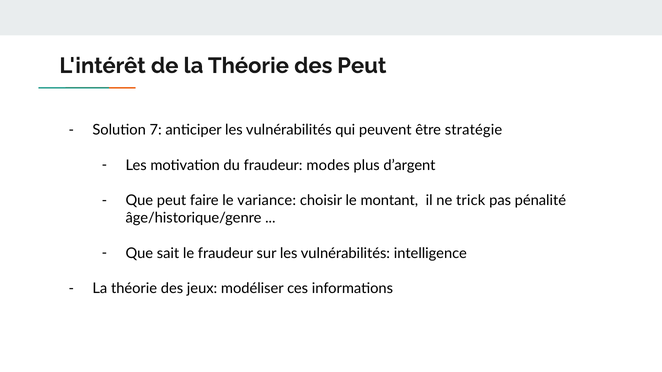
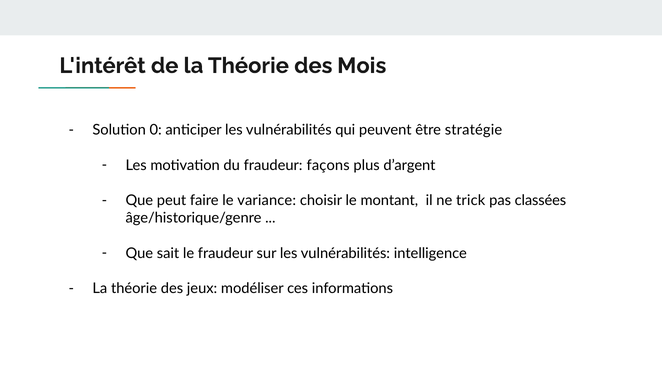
des Peut: Peut -> Mois (362, 66)
7: 7 -> 0 (156, 130)
modes: modes -> façons (328, 165)
pénalité: pénalité -> classées (540, 201)
